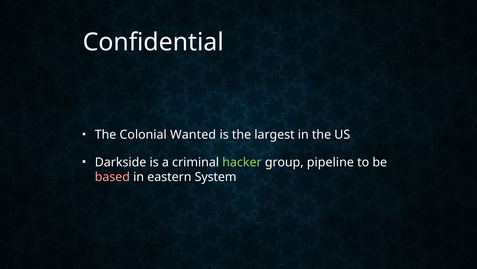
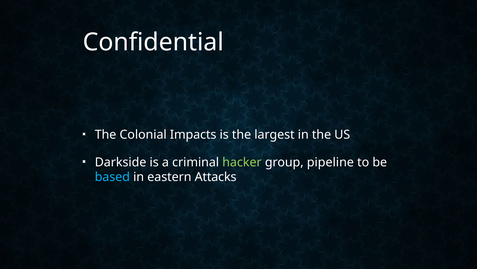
Wanted: Wanted -> Impacts (193, 135)
based colour: pink -> light blue (112, 177)
System: System -> Attacks (216, 177)
